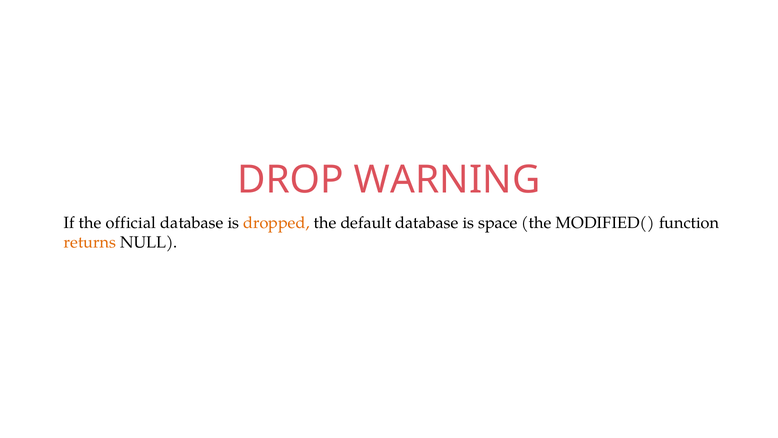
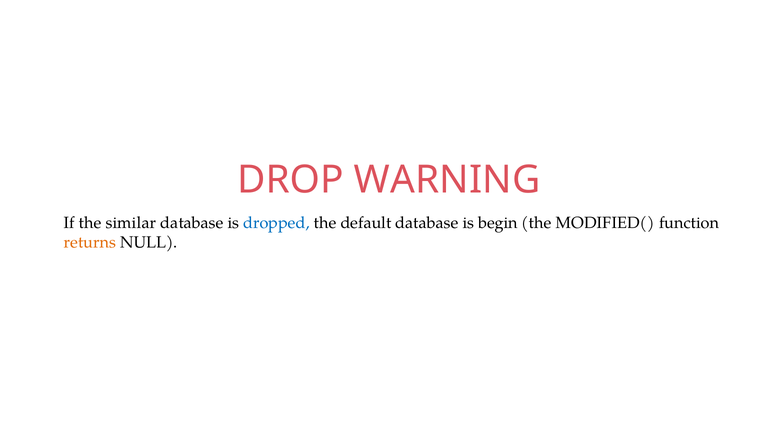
official: official -> similar (131, 223)
dropped colour: orange -> blue (276, 223)
space: space -> begin (498, 223)
